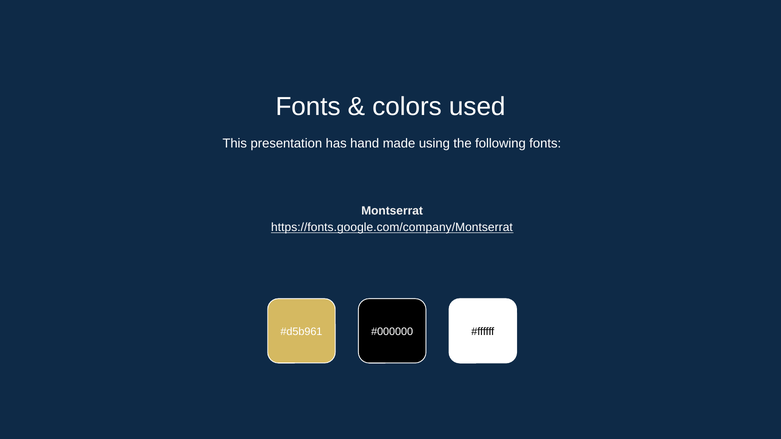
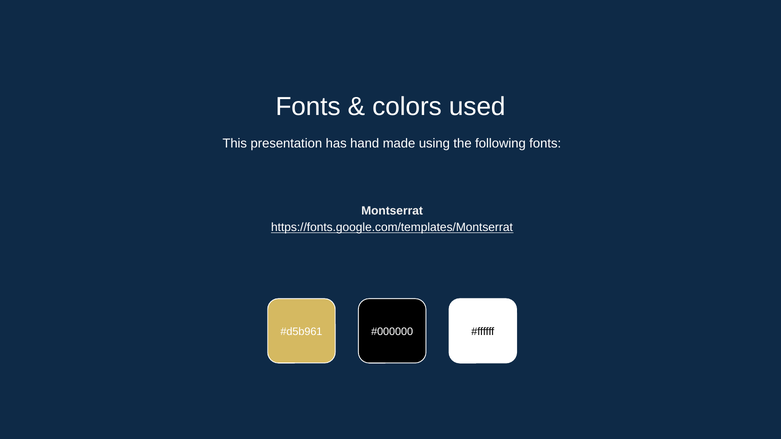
https://fonts.google.com/company/Montserrat: https://fonts.google.com/company/Montserrat -> https://fonts.google.com/templates/Montserrat (392, 228)
